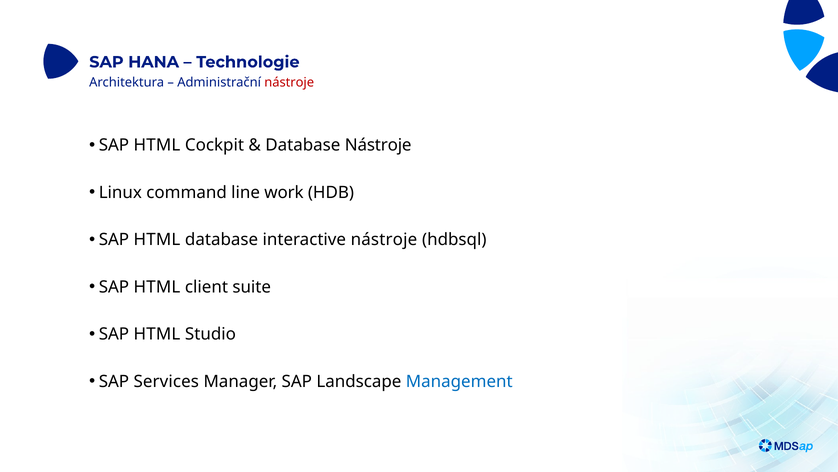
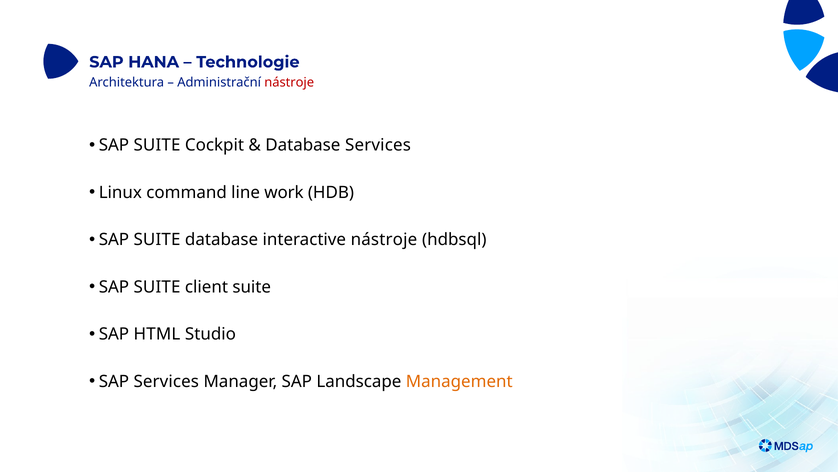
HTML: HTML -> SUITE (157, 145)
Database Nástroje: Nástroje -> Services (378, 145)
HTML: HTML -> SUITE (157, 239)
HTML: HTML -> SUITE (157, 287)
Management colour: blue -> orange (459, 381)
